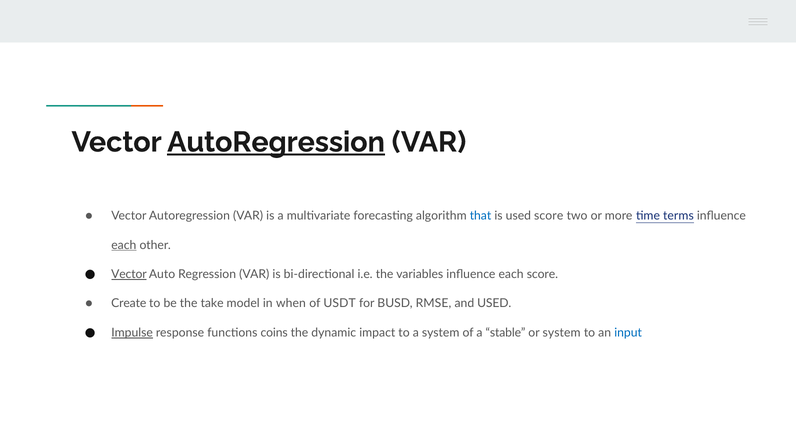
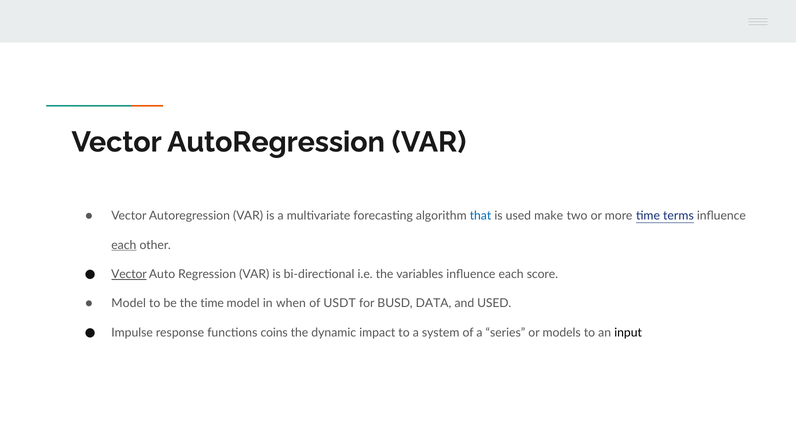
AutoRegression underline: present -> none (276, 142)
used score: score -> make (549, 216)
Create: Create -> Model (129, 303)
the take: take -> time (212, 303)
RMSE: RMSE -> DATA (434, 303)
Impulse underline: present -> none (132, 333)
stable: stable -> series (505, 333)
or system: system -> models (562, 333)
input colour: blue -> black (628, 333)
